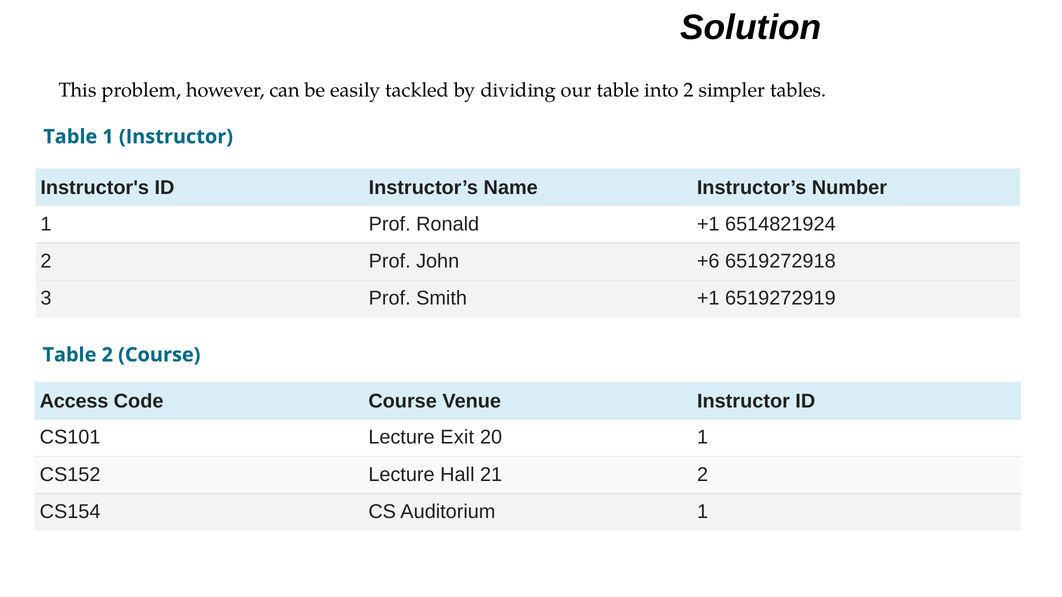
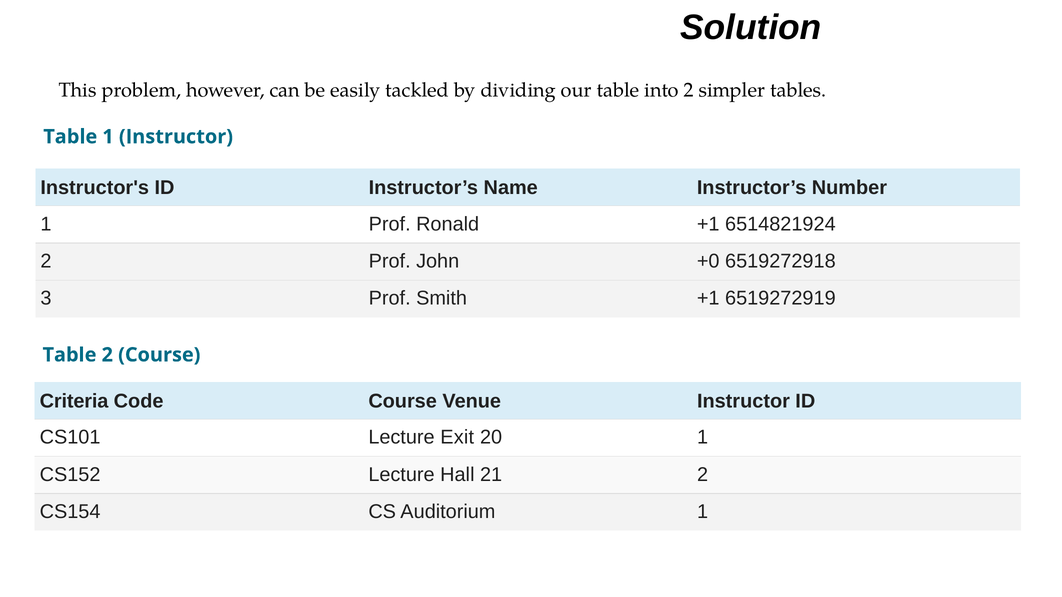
+6: +6 -> +0 (708, 261)
Access: Access -> Criteria (74, 401)
